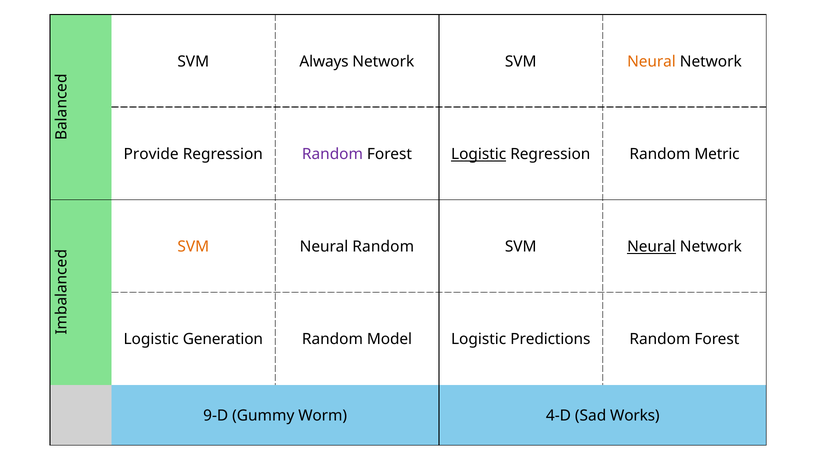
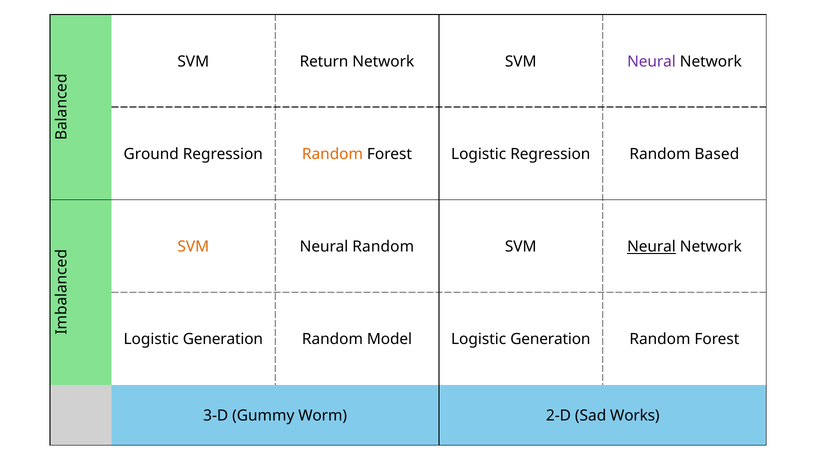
Always: Always -> Return (324, 62)
Neural colour: orange -> purple (651, 62)
Provide: Provide -> Ground (151, 154)
Random colour: purple -> orange (332, 154)
Logistic underline: present -> none (479, 154)
Metric: Metric -> Based (717, 154)
Predictions: Predictions -> Generation (550, 339)
9-D: 9-D -> 3-D (216, 416)
4-D: 4-D -> 2-D (558, 416)
